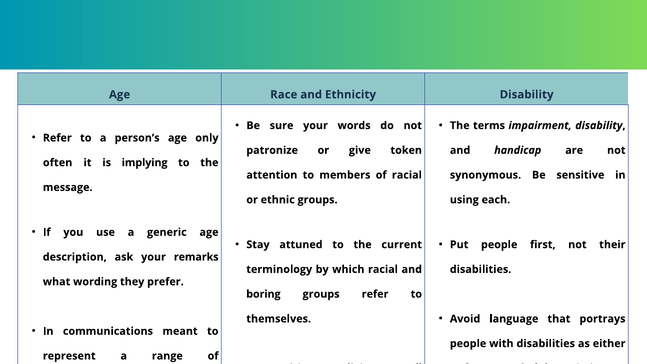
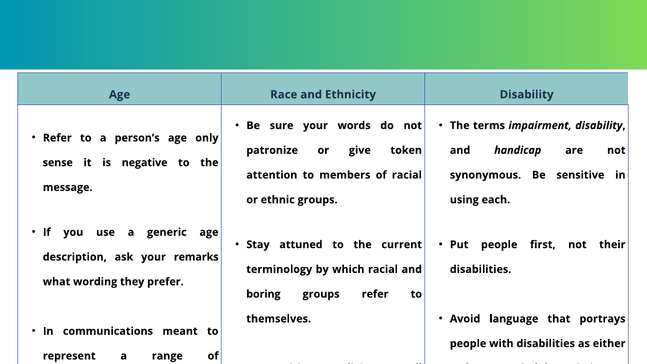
often: often -> sense (58, 163)
implying: implying -> negative (145, 163)
